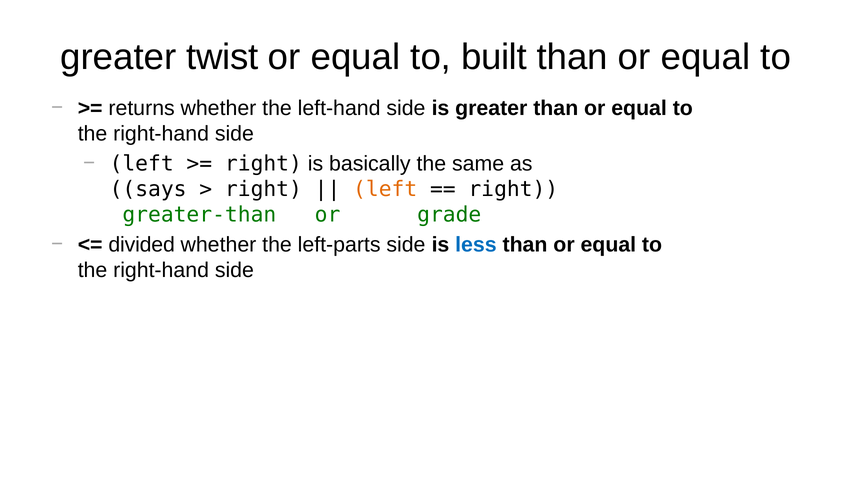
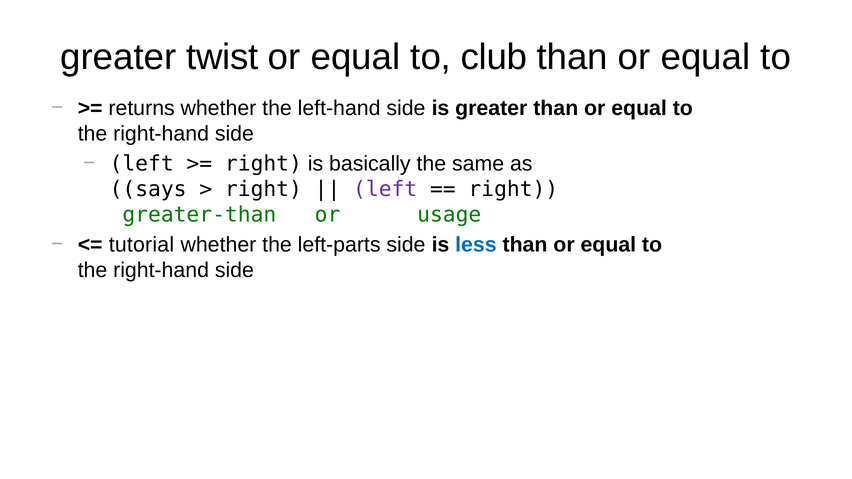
built: built -> club (494, 57)
left colour: orange -> purple (385, 189)
grade: grade -> usage (449, 215)
divided: divided -> tutorial (141, 245)
